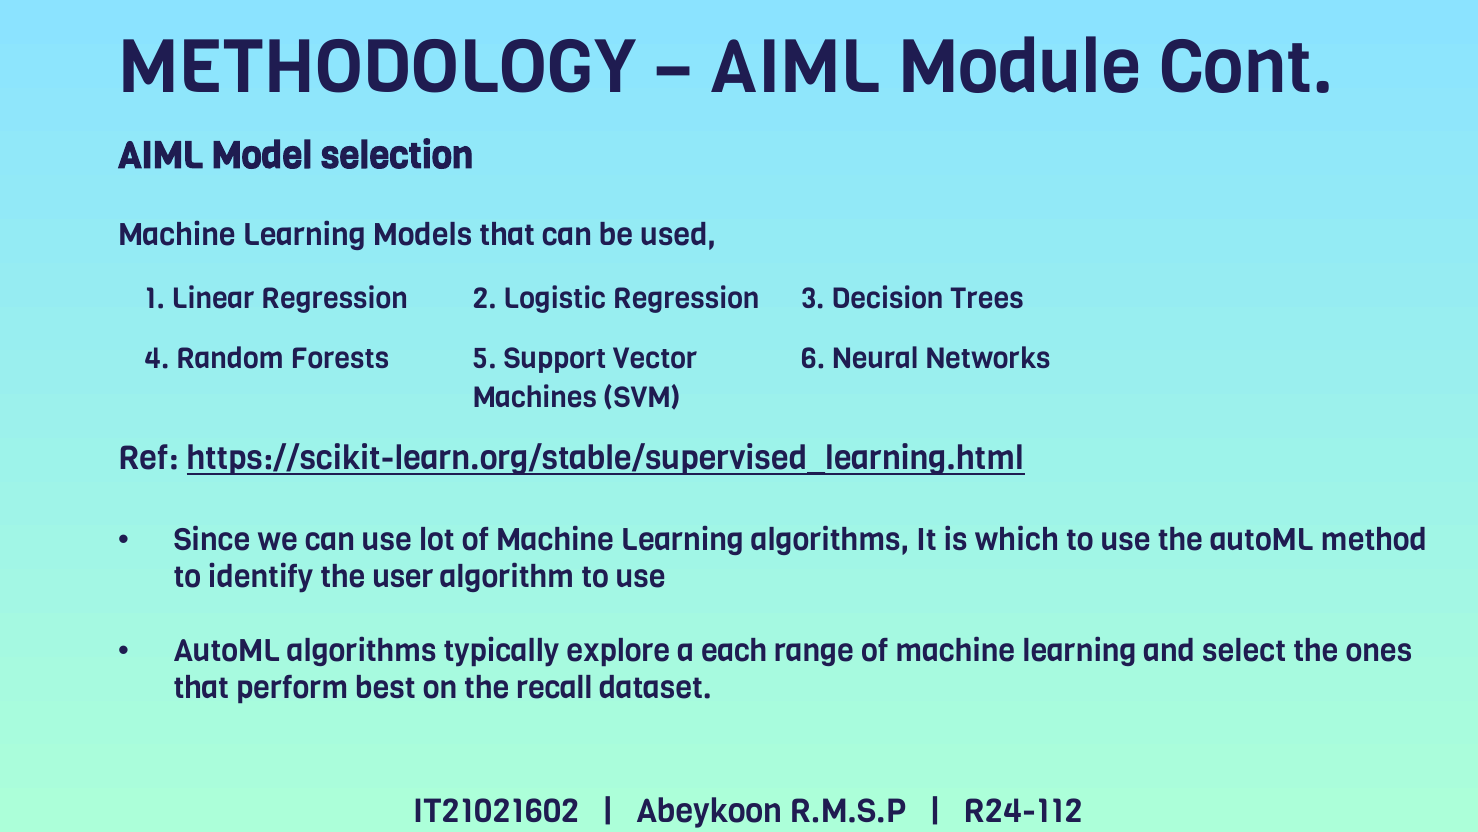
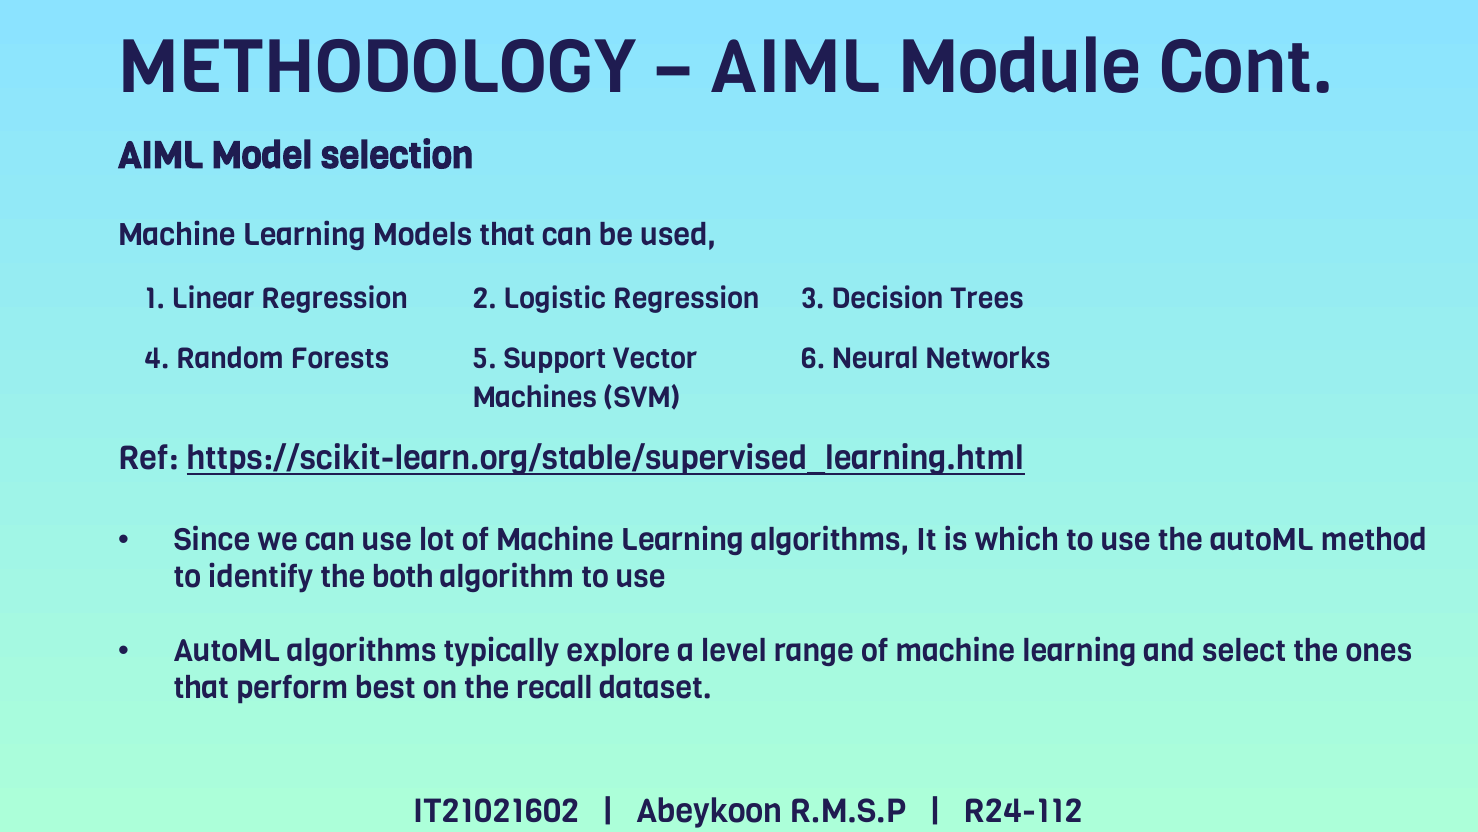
user: user -> both (403, 577)
each: each -> level (734, 651)
